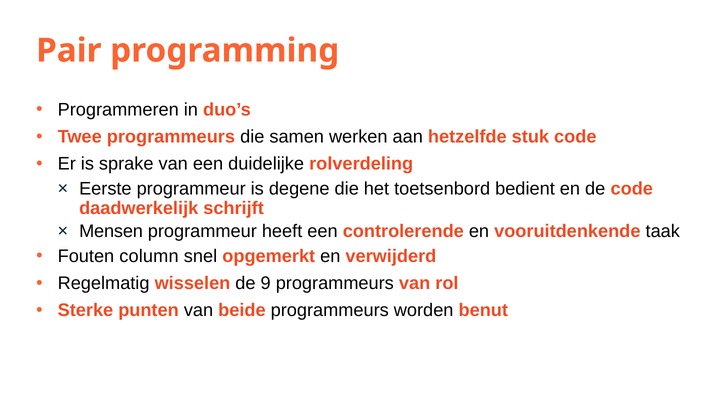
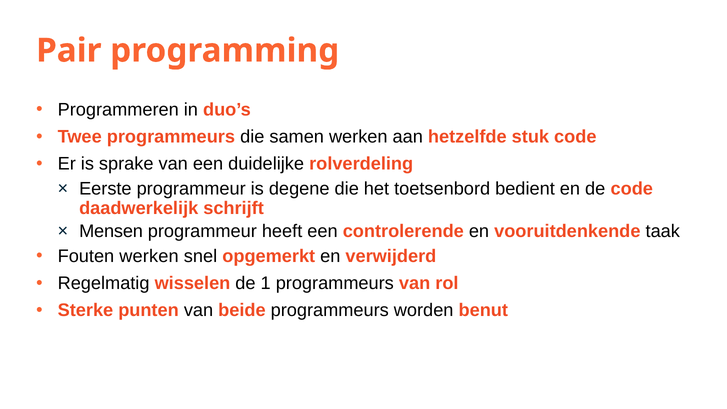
Fouten column: column -> werken (149, 256)
9: 9 -> 1 (266, 283)
